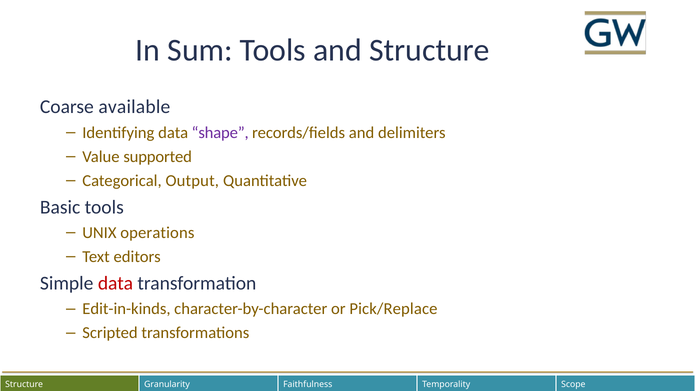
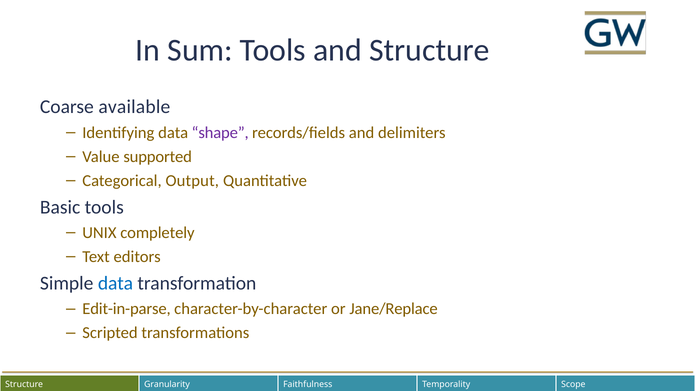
operations: operations -> completely (157, 233)
data colour: red -> blue (115, 283)
Edit-in-kinds: Edit-in-kinds -> Edit-in-parse (126, 309)
Pick/Replace: Pick/Replace -> Jane/Replace (394, 309)
